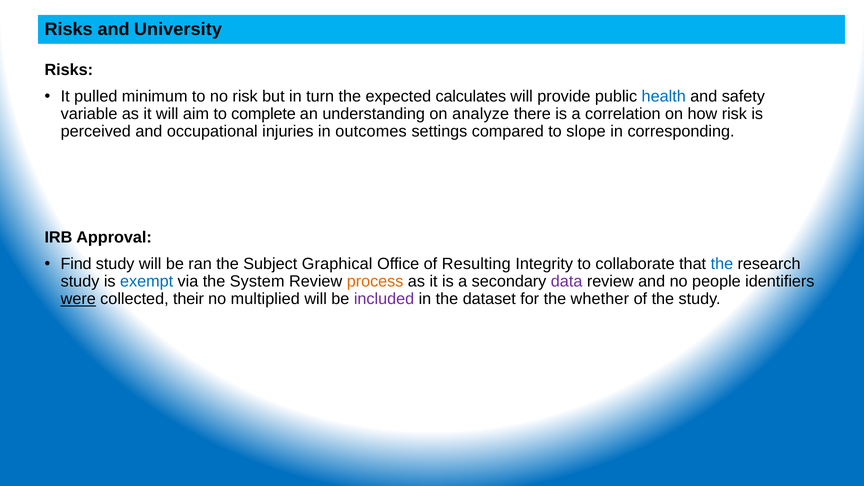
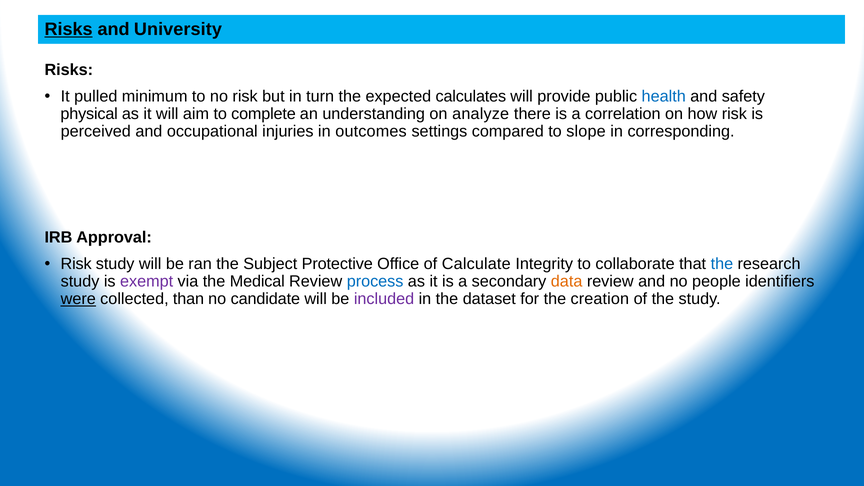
Risks underline: none -> present (69, 29)
variable: variable -> physical (89, 114)
Find: Find -> Risk (76, 264)
Graphical: Graphical -> Protective (337, 264)
Resulting: Resulting -> Calculate (476, 264)
exempt colour: blue -> purple (147, 281)
System: System -> Medical (257, 281)
process colour: orange -> blue (375, 281)
data colour: purple -> orange (567, 281)
their: their -> than (189, 299)
multiplied: multiplied -> candidate (265, 299)
whether: whether -> creation (600, 299)
